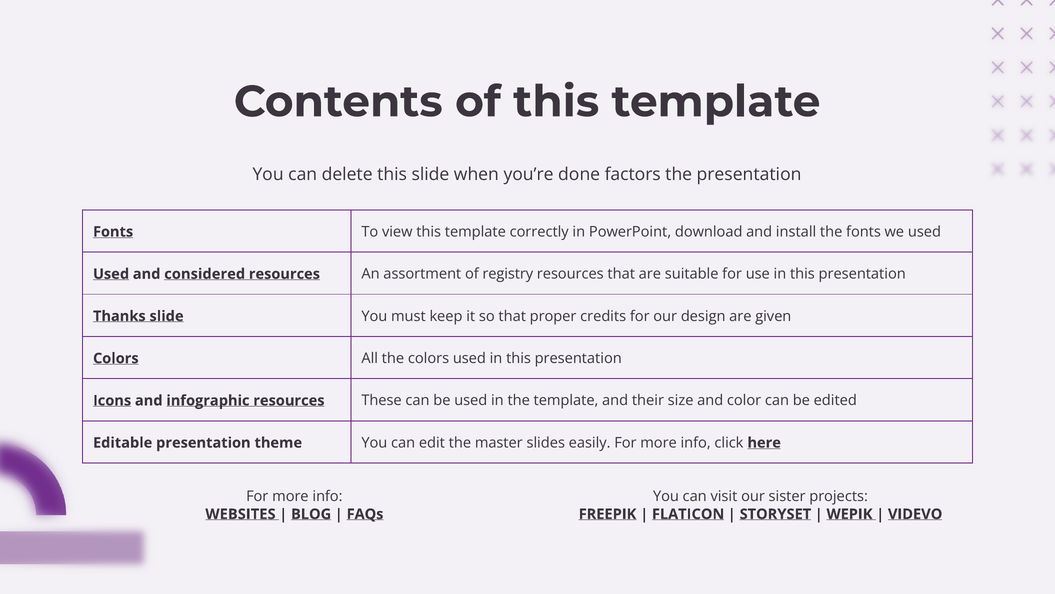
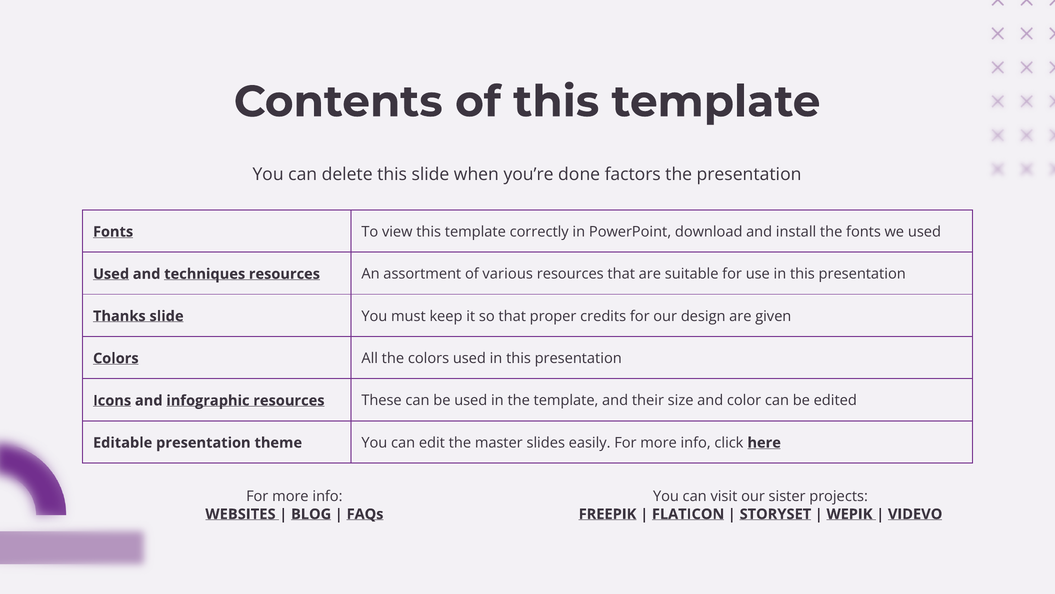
considered: considered -> techniques (205, 274)
registry: registry -> various (508, 274)
